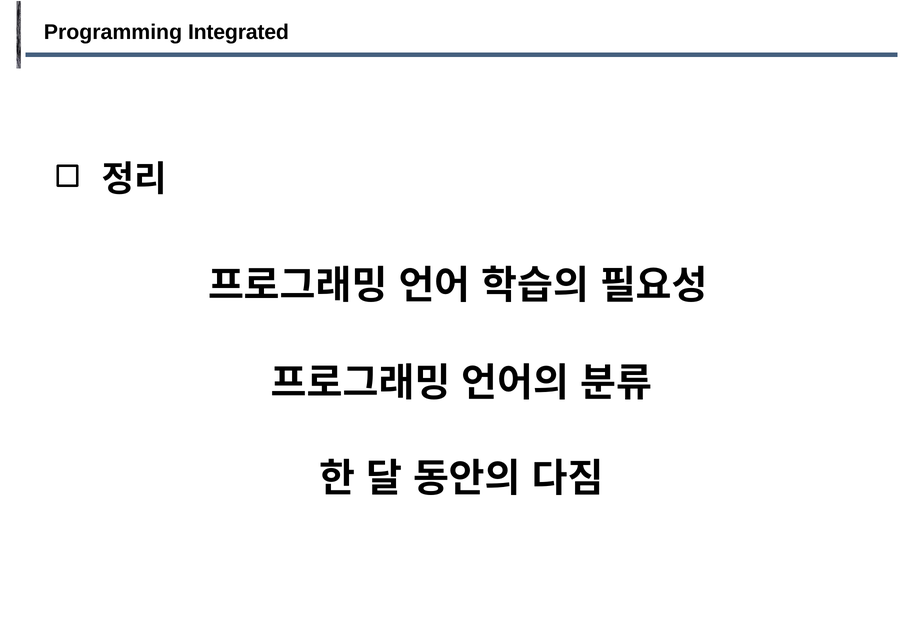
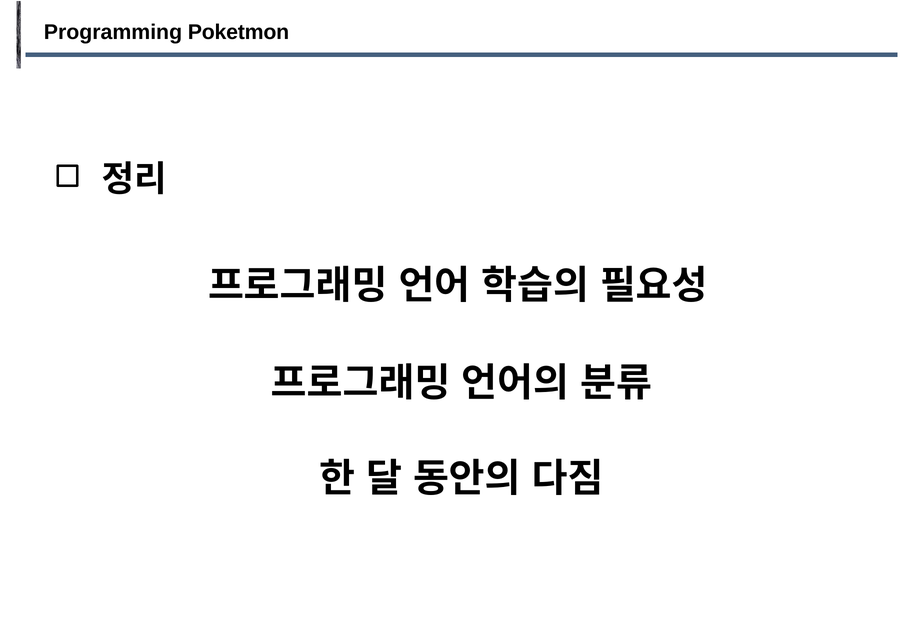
Integrated: Integrated -> Poketmon (238, 32)
